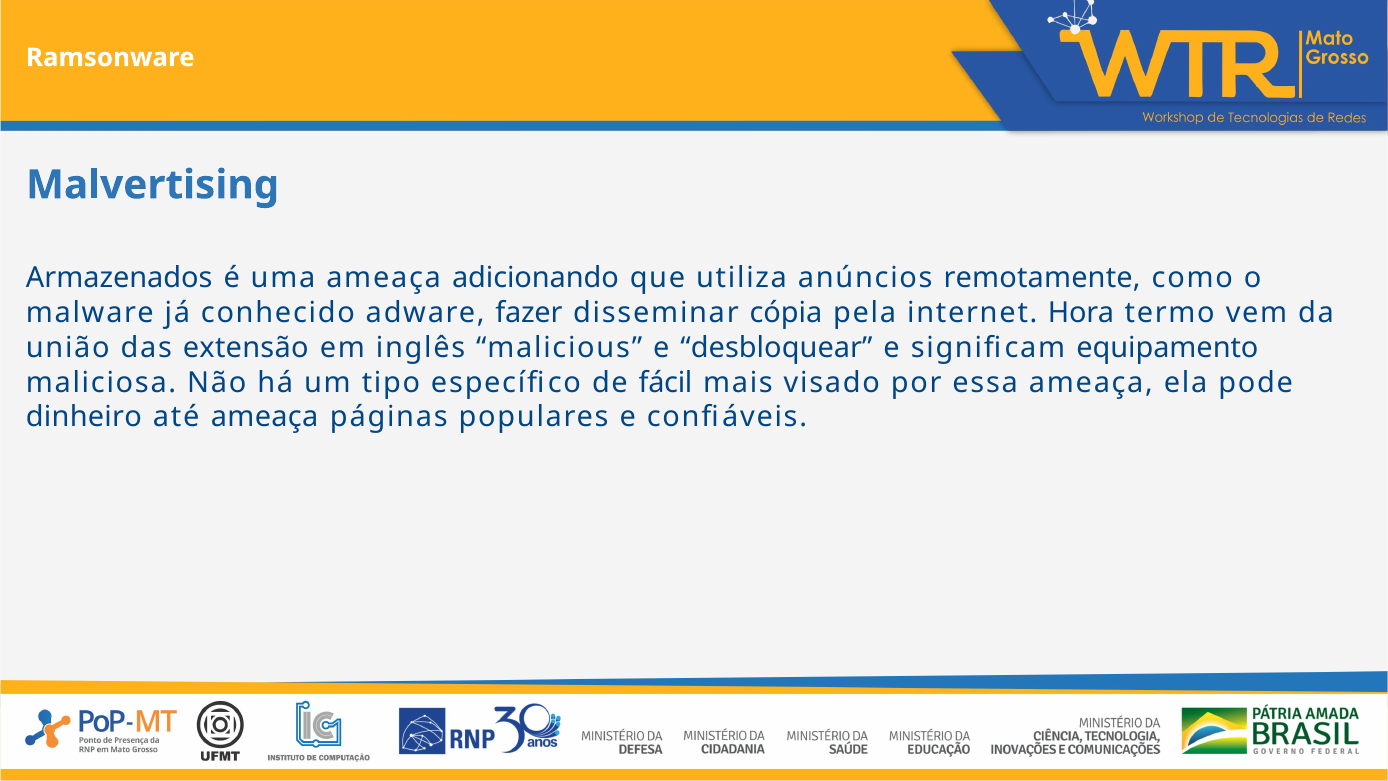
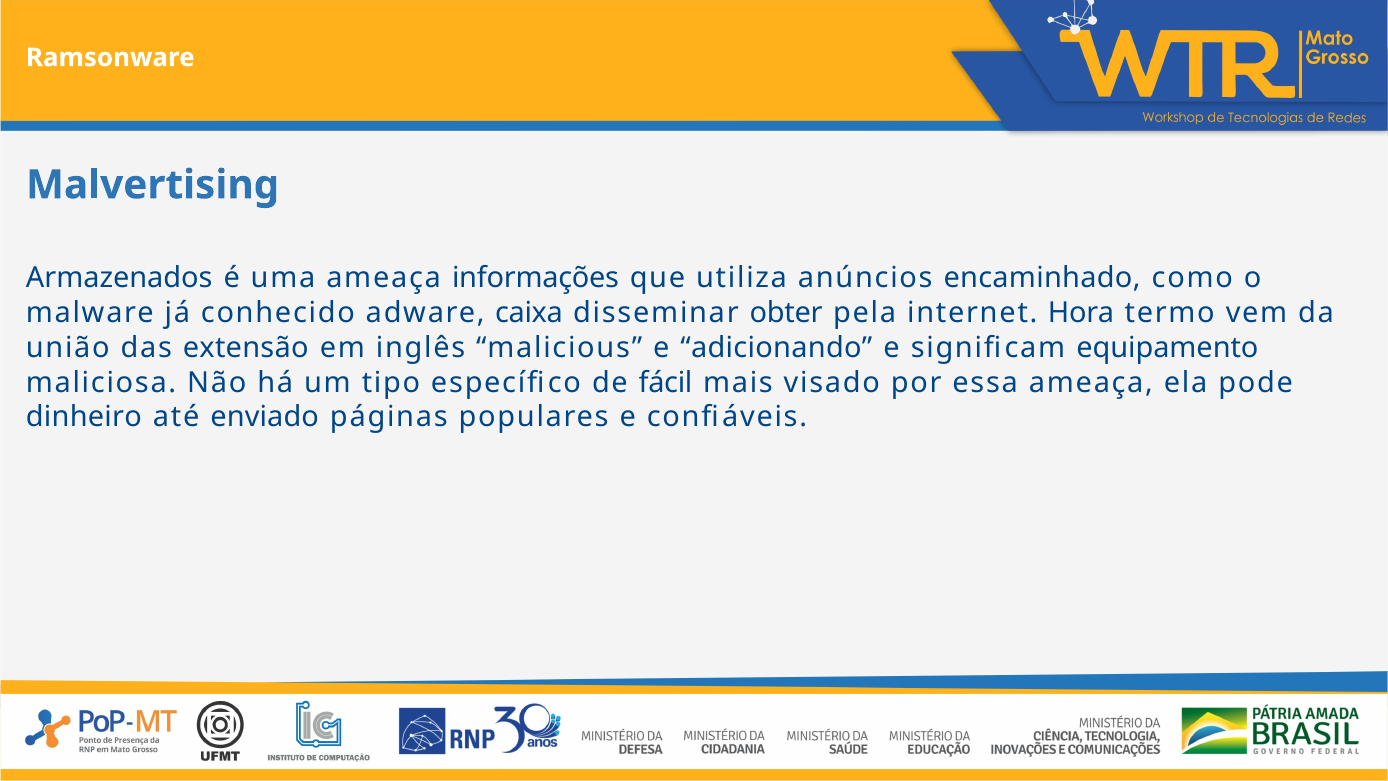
adicionando: adicionando -> informações (536, 278)
remotamente: remotamente -> encaminhado (1042, 278)
fazer: fazer -> caixa (529, 313)
cópia: cópia -> obter (786, 313)
desbloquear: desbloquear -> adicionando (776, 348)
até ameaça: ameaça -> enviado (265, 417)
